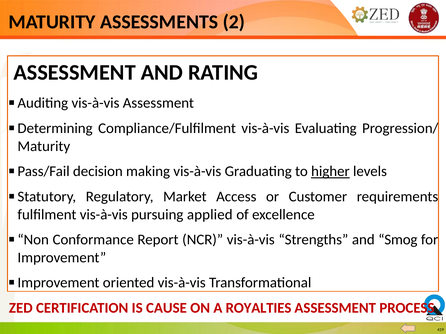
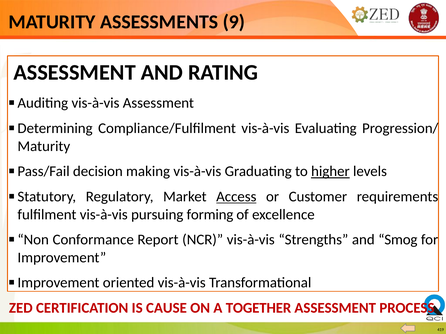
2: 2 -> 9 (234, 22)
Access underline: none -> present (236, 197)
applied: applied -> forming (210, 215)
ROYALTIES: ROYALTIES -> TOGETHER (259, 308)
